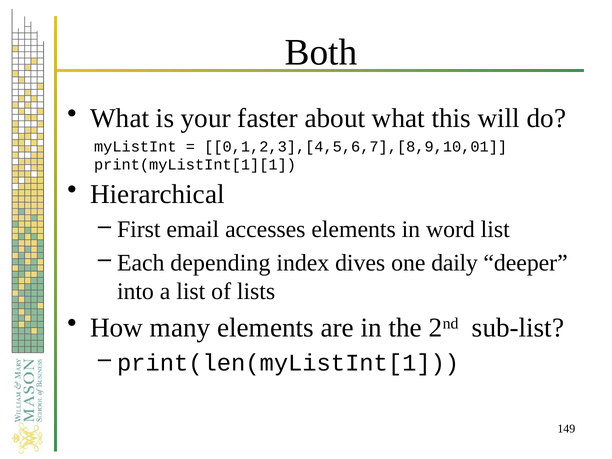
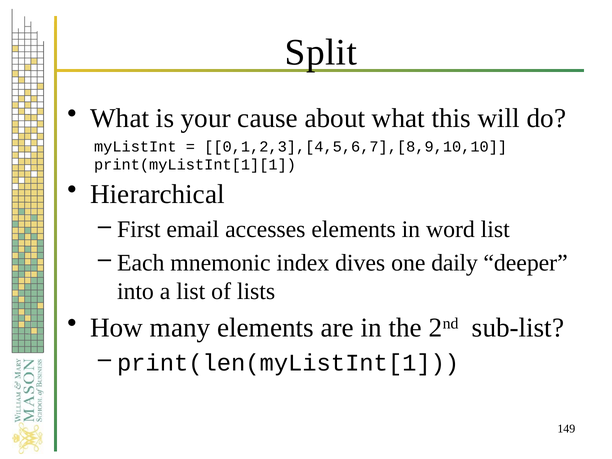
Both: Both -> Split (321, 53)
faster: faster -> cause (268, 118)
0,1,2,3],[4,5,6,7],[8,9,10,01: 0,1,2,3],[4,5,6,7],[8,9,10,01 -> 0,1,2,3],[4,5,6,7],[8,9,10,10 (356, 146)
depending: depending -> mnemonic (220, 263)
